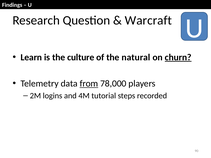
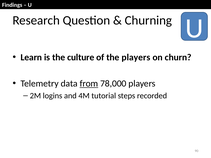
Warcraft: Warcraft -> Churning (148, 20)
the natural: natural -> players (136, 57)
churn underline: present -> none (178, 57)
